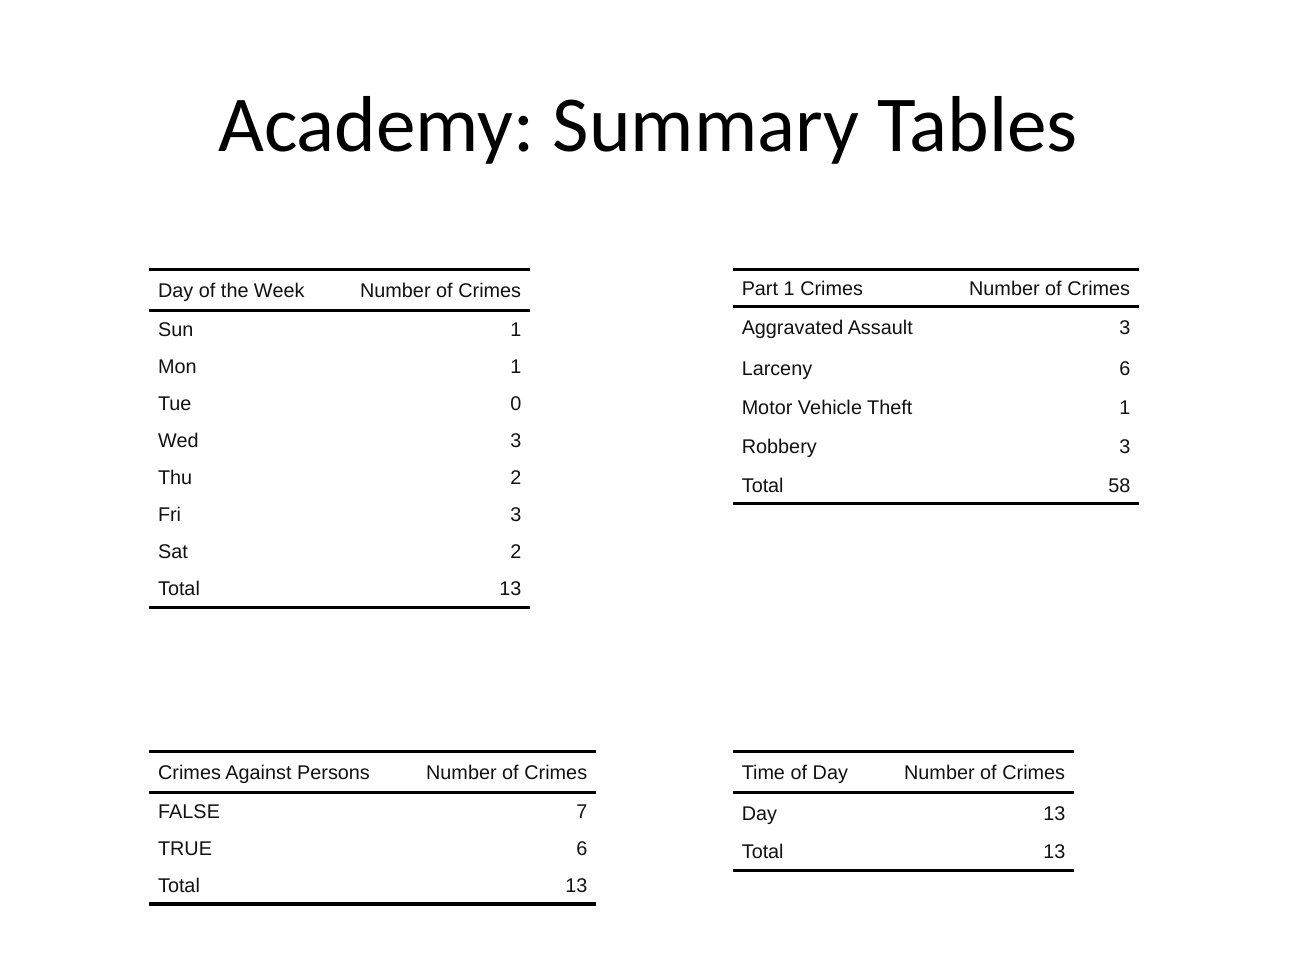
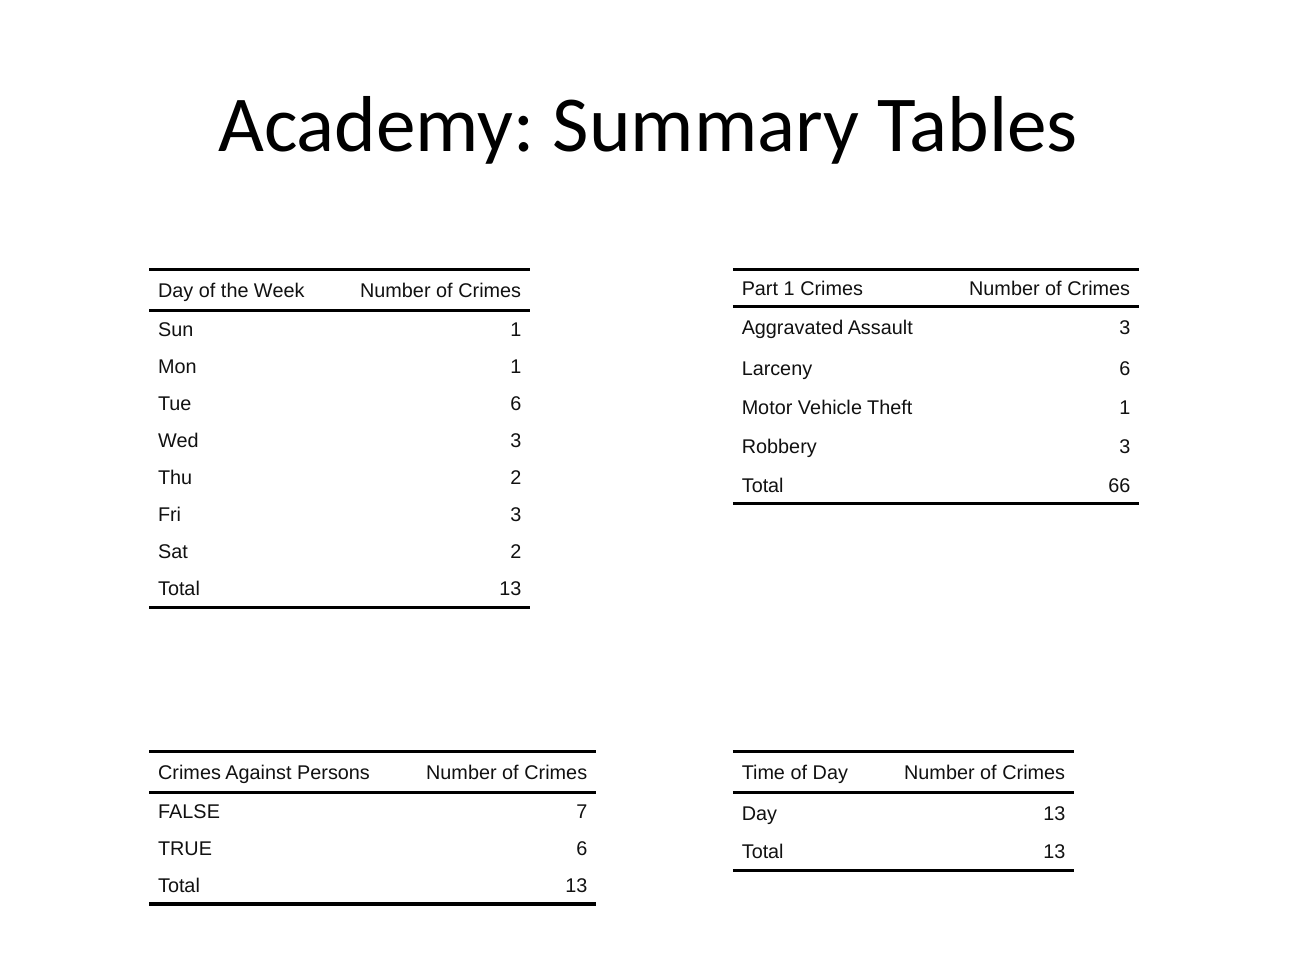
Tue 0: 0 -> 6 (516, 404)
58: 58 -> 66 (1119, 486)
